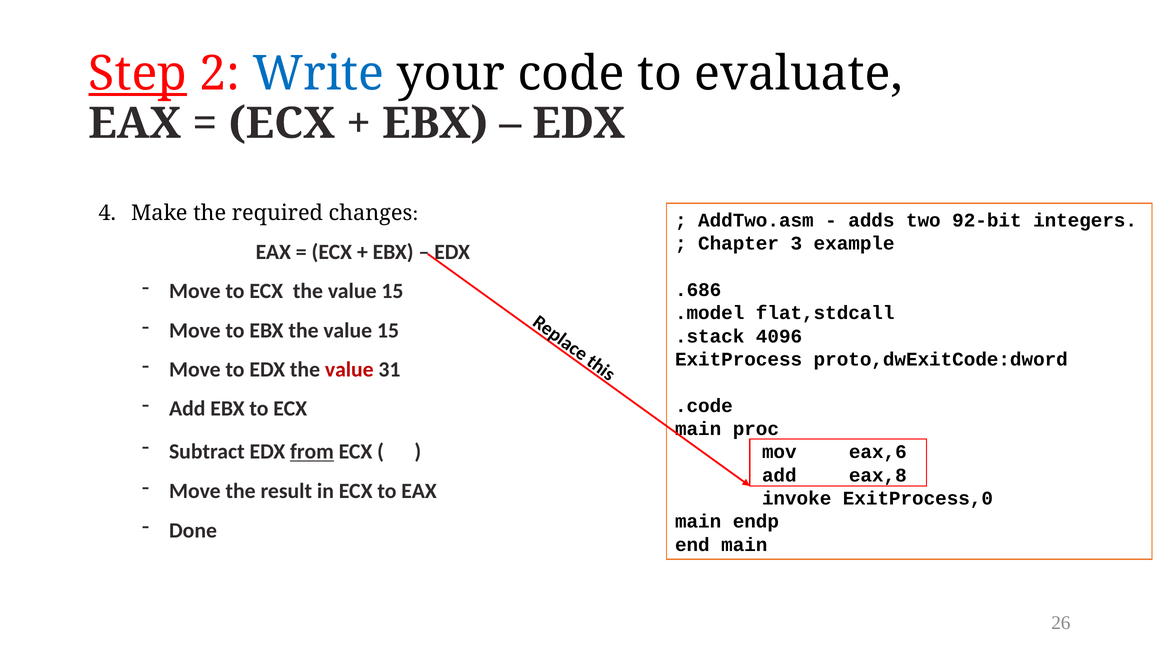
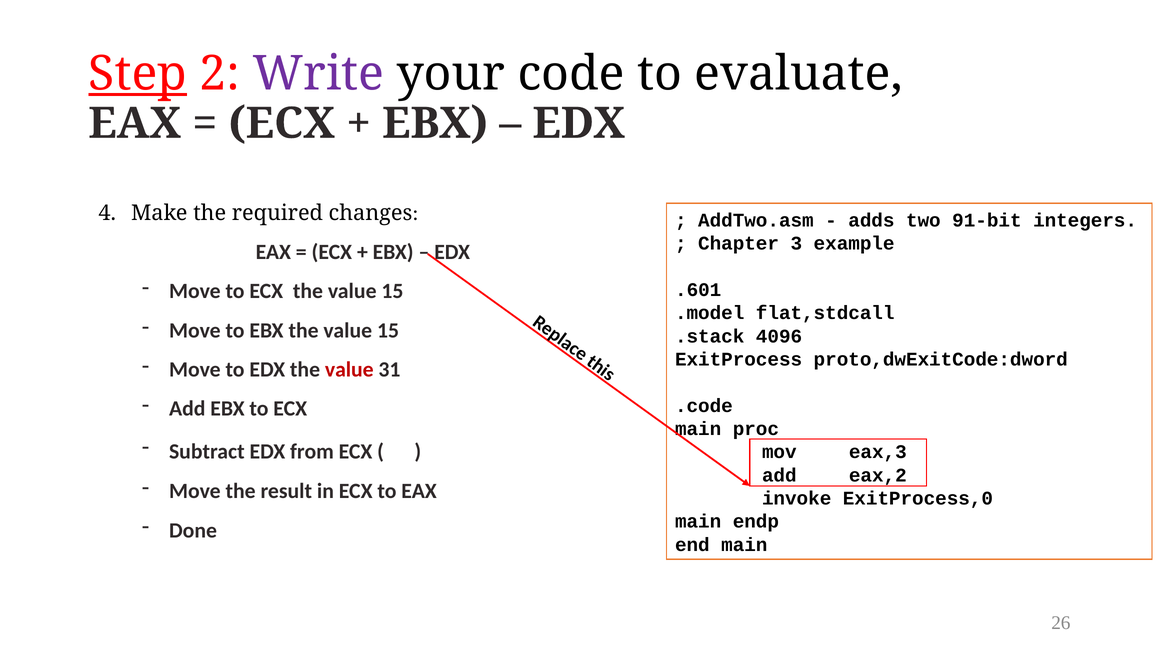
Write colour: blue -> purple (319, 74)
92-bit: 92-bit -> 91-bit (987, 220)
.686: .686 -> .601 (698, 290)
from underline: present -> none (312, 452)
eax,6: eax,6 -> eax,3 (878, 452)
eax,8: eax,8 -> eax,2 (878, 475)
